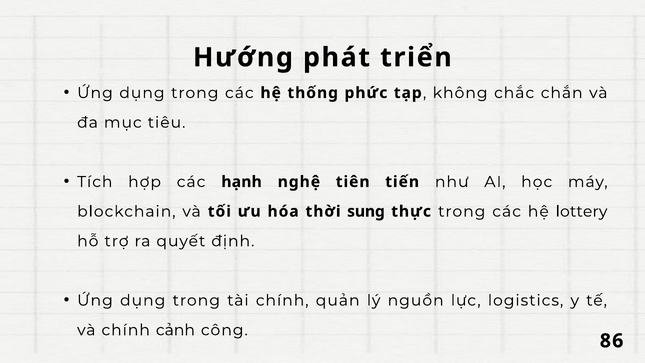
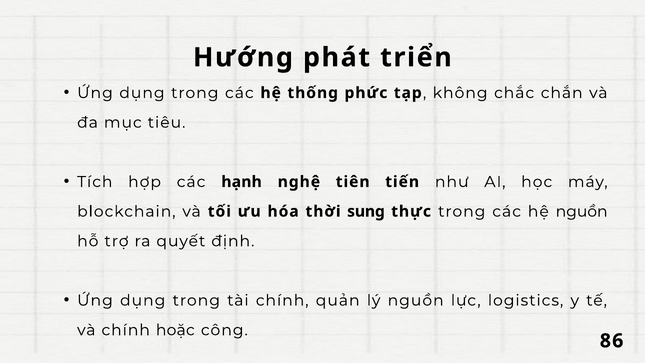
hệ lottery: lottery -> nguồn (582, 211)
cảnh: cảnh -> hoặc (175, 330)
